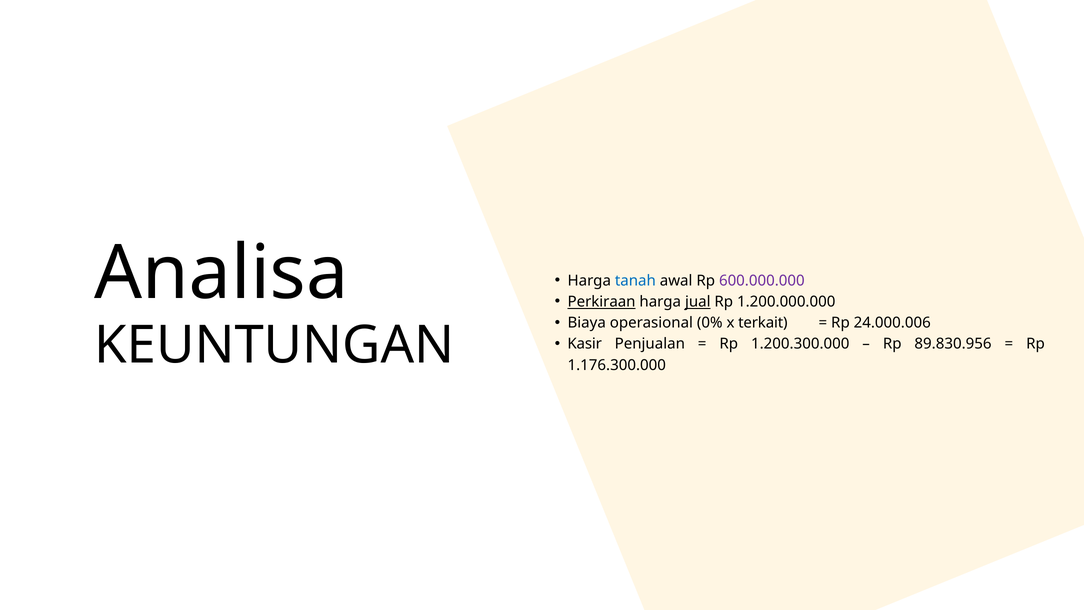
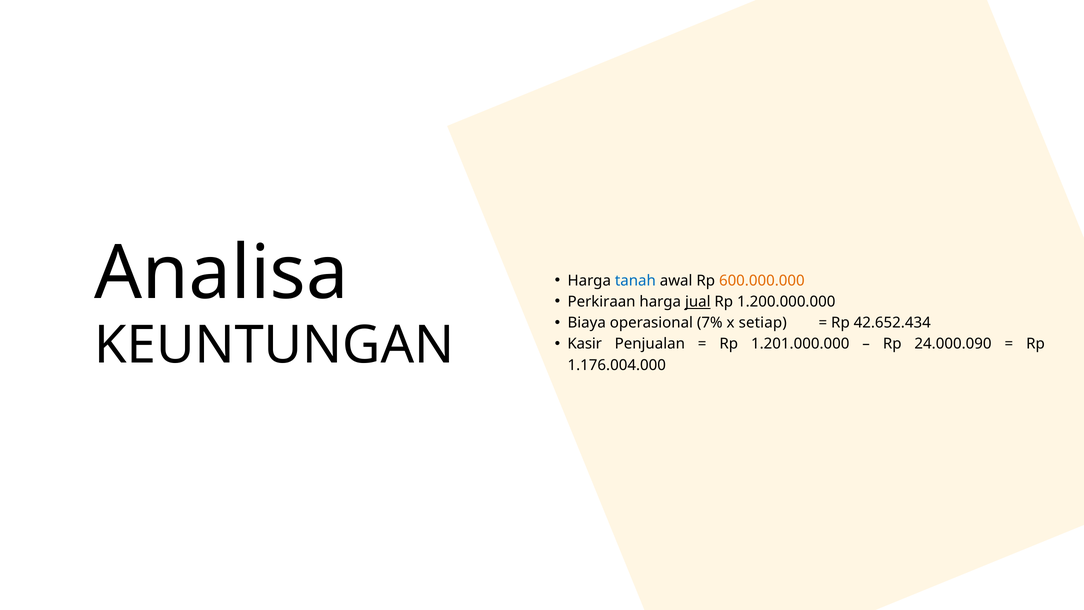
600.000.000 colour: purple -> orange (762, 281)
Perkiraan underline: present -> none (602, 302)
0%: 0% -> 7% (710, 323)
terkait: terkait -> setiap (763, 323)
24.000.006: 24.000.006 -> 42.652.434 (892, 323)
1.200.300.000: 1.200.300.000 -> 1.201.000.000 (800, 344)
89.830.956: 89.830.956 -> 24.000.090 (953, 344)
1.176.300.000: 1.176.300.000 -> 1.176.004.000 (617, 365)
